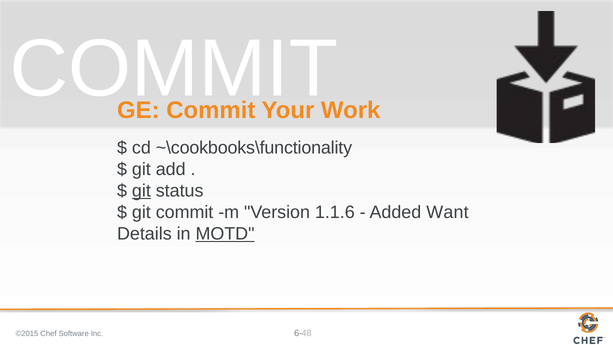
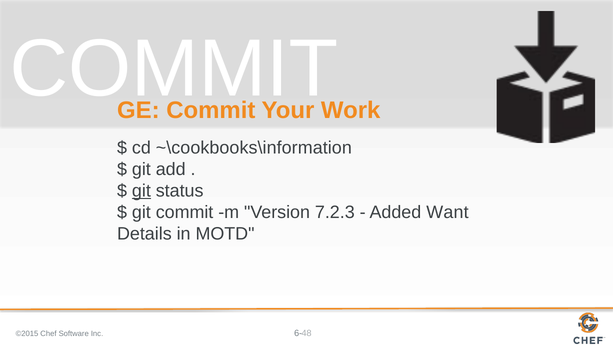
~\cookbooks\functionality: ~\cookbooks\functionality -> ~\cookbooks\information (254, 148)
1.1.6: 1.1.6 -> 7.2.3 (335, 212)
MOTD underline: present -> none (225, 234)
